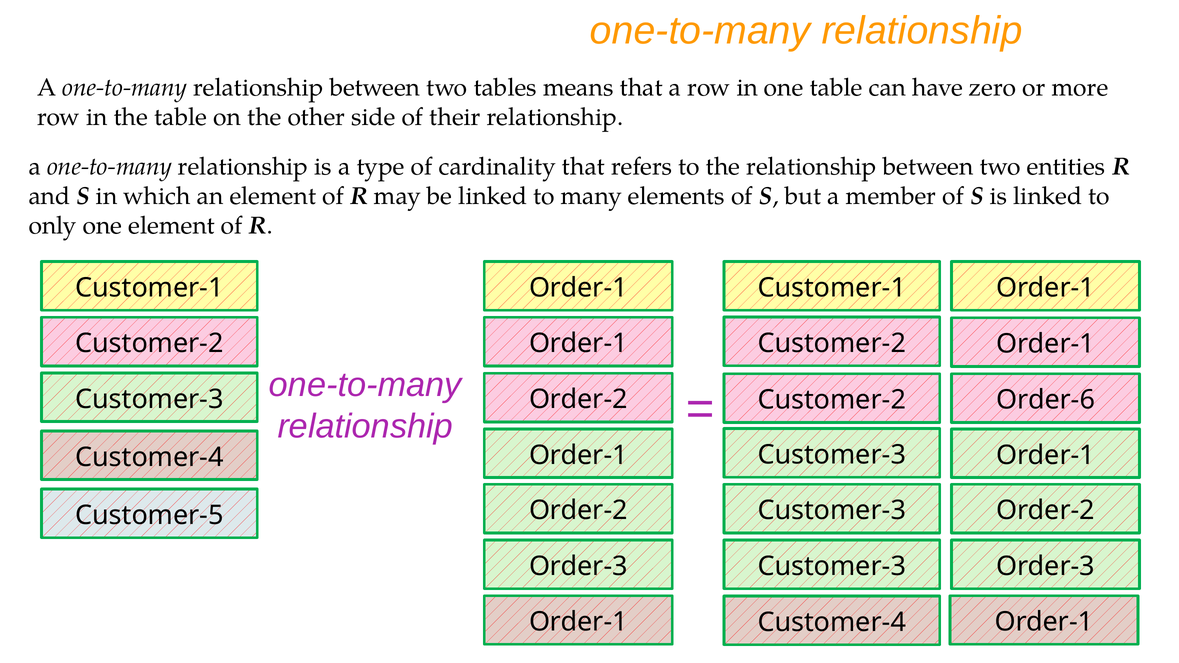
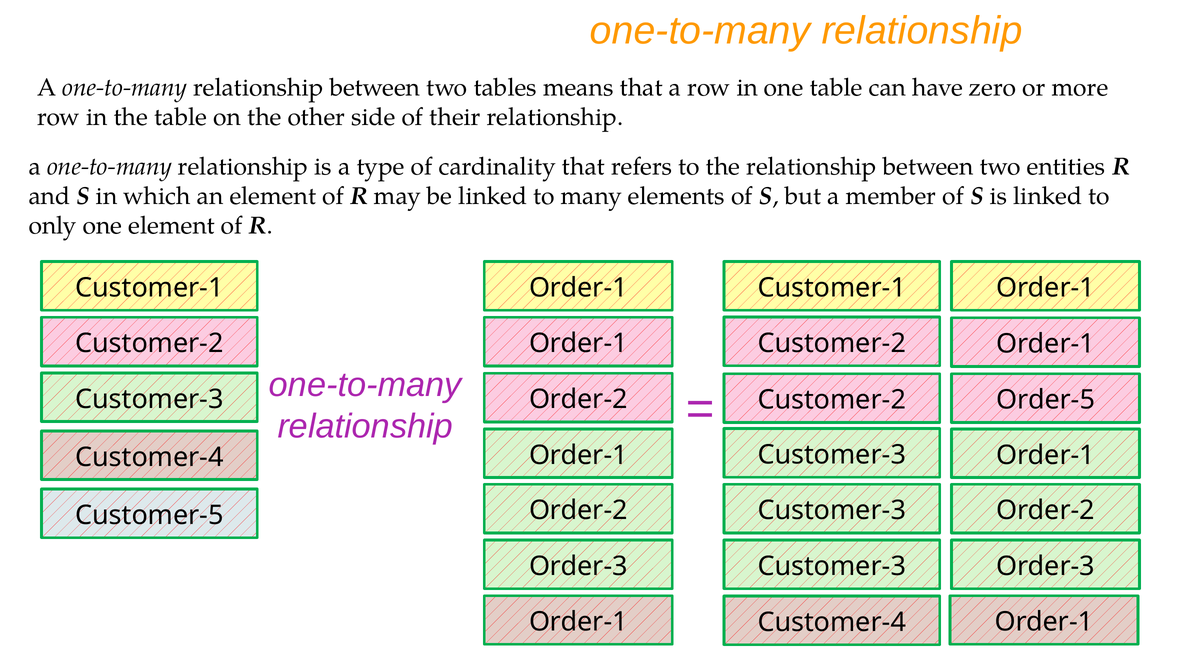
Order-6: Order-6 -> Order-5 (1046, 400)
